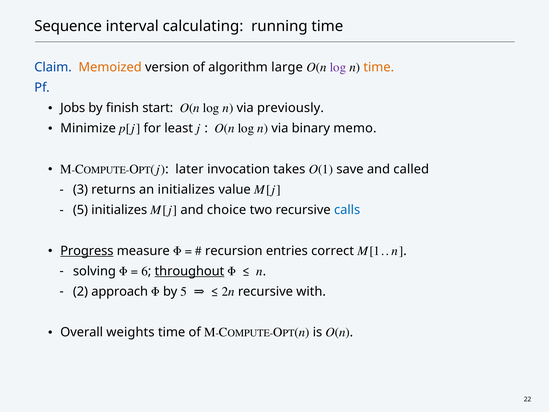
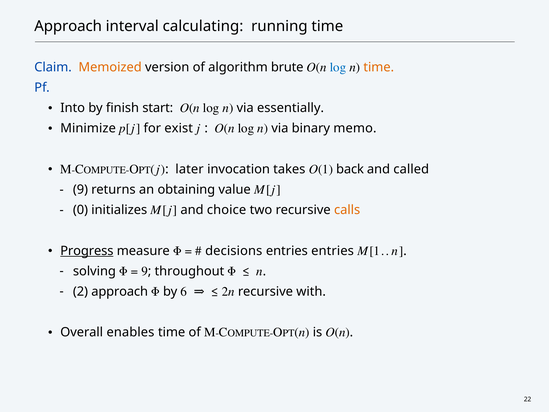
Sequence: Sequence -> Approach (68, 26)
large: large -> brute (287, 67)
log colour: purple -> blue (338, 67)
Jobs: Jobs -> Into (73, 108)
previously: previously -> essentially (290, 108)
least: least -> exist (179, 128)
save: save -> back (350, 169)
3: 3 -> 9 (80, 189)
an initializes: initializes -> obtaining (186, 189)
5: 5 -> 0 (80, 210)
calls colour: blue -> orange (347, 210)
recursion: recursion -> decisions (234, 251)
entries correct: correct -> entries (333, 251)
6: 6 -> 9 (145, 271)
throughout underline: present -> none (189, 271)
by 5: 5 -> 6 (184, 291)
weights: weights -> enables (130, 332)
